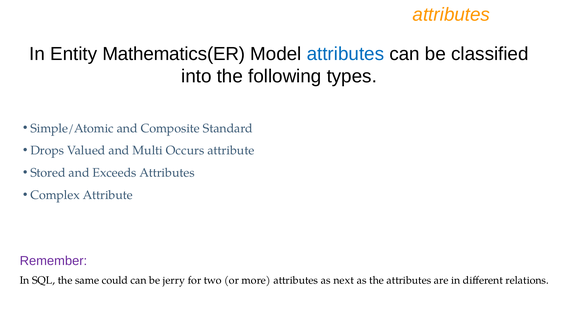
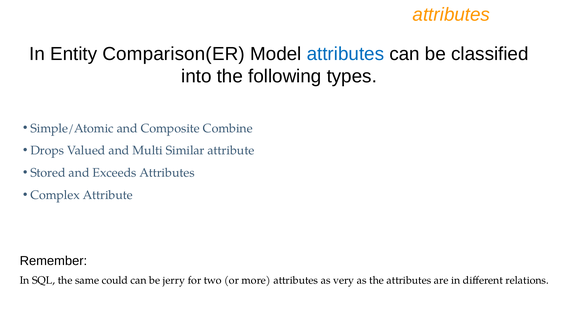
Mathematics(ER: Mathematics(ER -> Comparison(ER (174, 54)
Standard: Standard -> Combine (228, 128)
Occurs: Occurs -> Similar (185, 150)
Remember colour: purple -> black (53, 261)
next: next -> very (344, 280)
